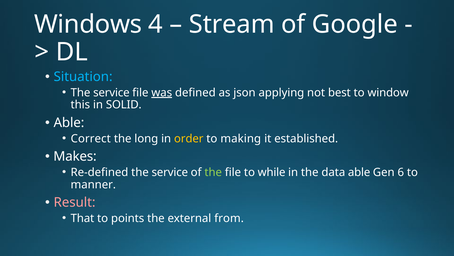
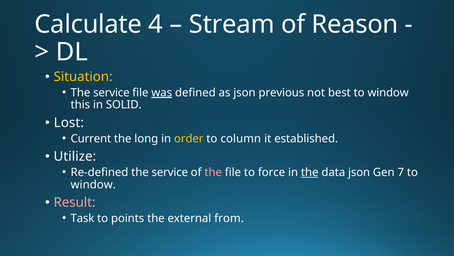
Windows: Windows -> Calculate (88, 24)
Google: Google -> Reason (355, 24)
Situation colour: light blue -> yellow (83, 77)
applying: applying -> previous (281, 92)
Able: Able -> Lost (69, 123)
Correct: Correct -> Current (91, 138)
making: making -> column (241, 138)
Makes: Makes -> Utilize (75, 156)
the colour: light green -> pink (213, 172)
while: while -> force (272, 172)
the underline: none -> present (310, 172)
data able: able -> json (359, 172)
6: 6 -> 7 (401, 172)
manner: manner -> window (93, 184)
That: That -> Task (82, 218)
